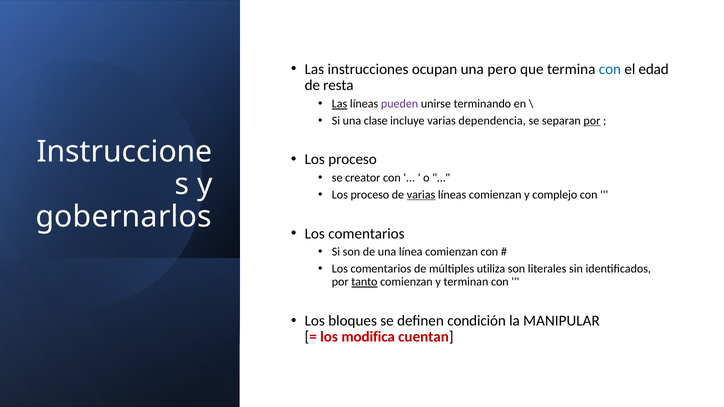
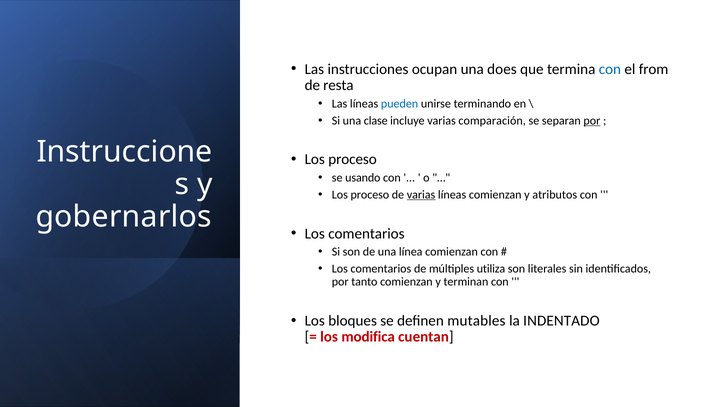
pero: pero -> does (502, 69)
edad: edad -> from (654, 69)
Las underline: present -> none (340, 104)
pueden colour: purple -> blue (400, 104)
dependencia: dependencia -> comparación (492, 121)
creator: creator -> usando (363, 178)
complejo: complejo -> atributos (555, 195)
tanto underline: present -> none (364, 282)
condición: condición -> mutables (476, 321)
MANIPULAR: MANIPULAR -> INDENTADO (561, 321)
